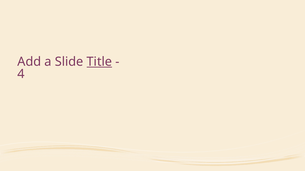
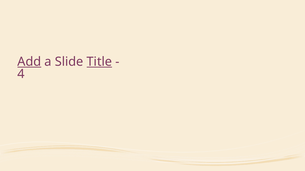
Add underline: none -> present (29, 62)
